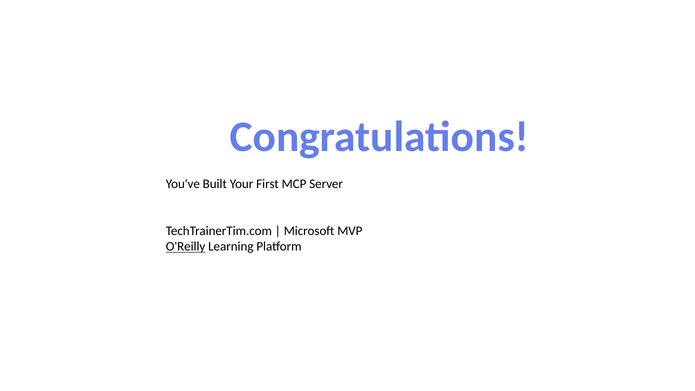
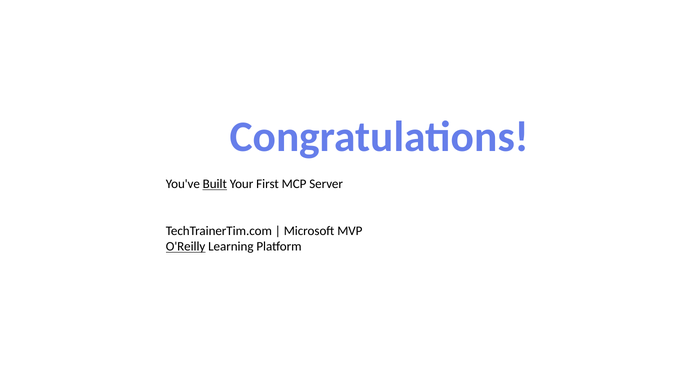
Built underline: none -> present (215, 184)
